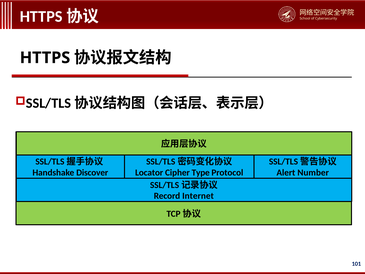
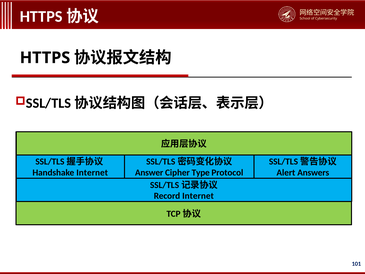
Handshake Discover: Discover -> Internet (92, 173)
Locator: Locator -> Answer (149, 173)
Number: Number -> Answers (313, 173)
